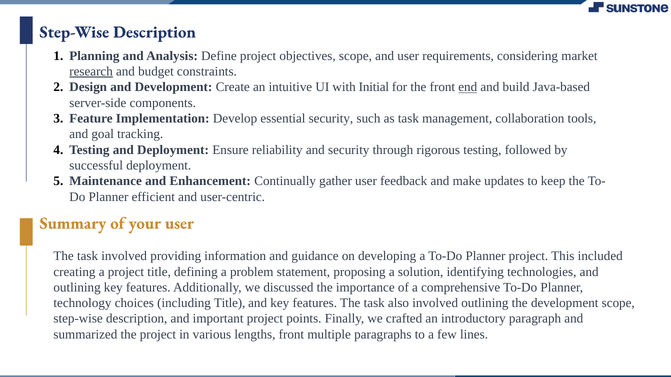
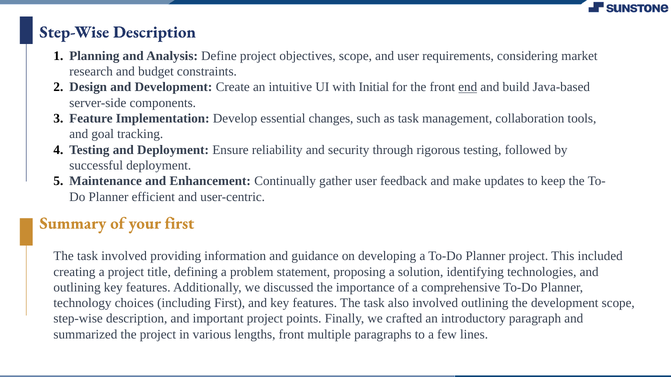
research underline: present -> none (91, 72)
essential security: security -> changes (331, 119)
your user: user -> first (179, 223)
including Title: Title -> First (230, 303)
